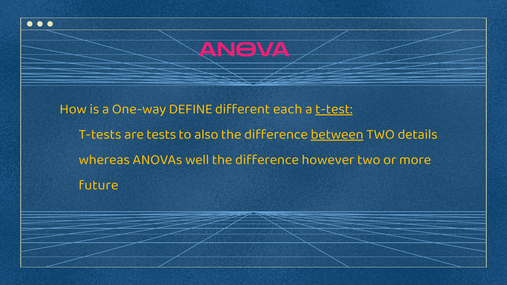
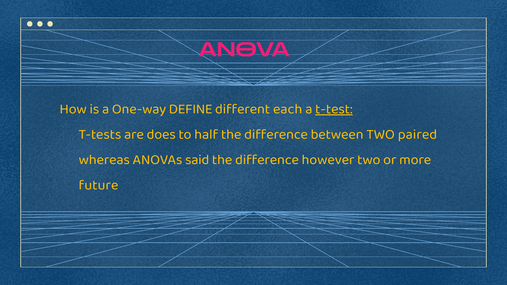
tests: tests -> does (161, 134)
also: also -> half (206, 134)
between underline: present -> none (337, 134)
details: details -> paired (417, 134)
well: well -> said (197, 160)
